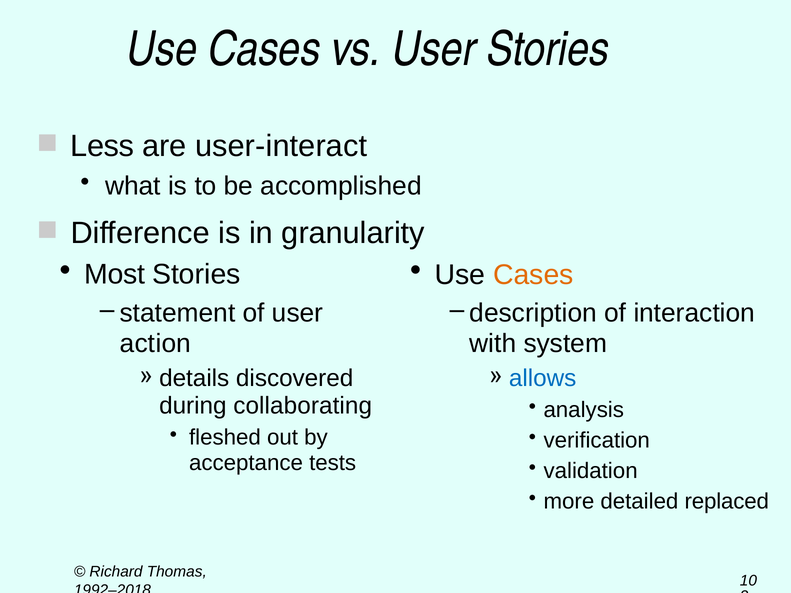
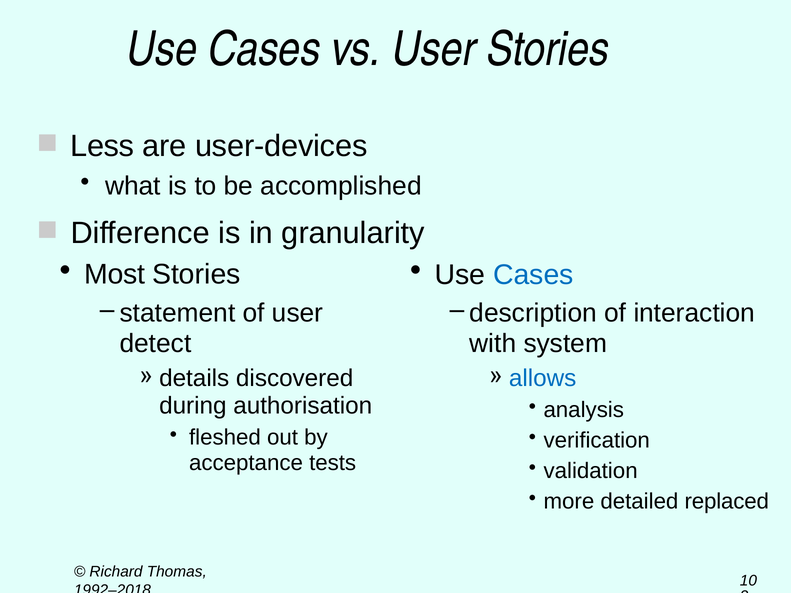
user-interact: user-interact -> user-devices (281, 146)
Cases colour: orange -> blue (533, 275)
action: action -> detect (156, 343)
collaborating: collaborating -> authorisation (303, 406)
